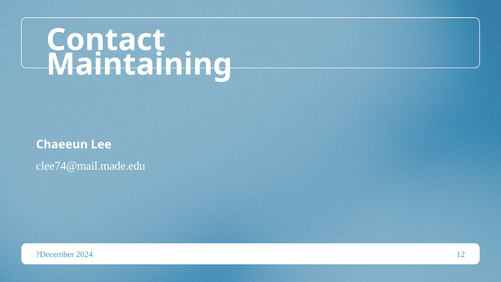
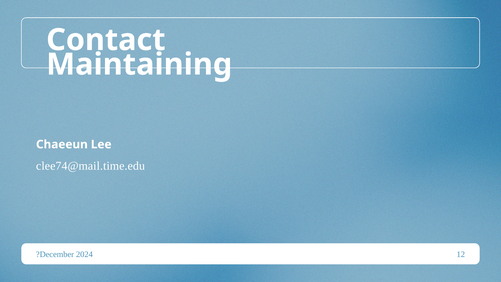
clee74@mail.made.edu: clee74@mail.made.edu -> clee74@mail.time.edu (90, 166)
